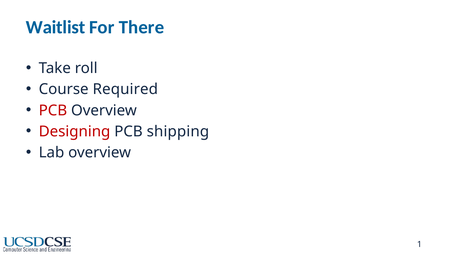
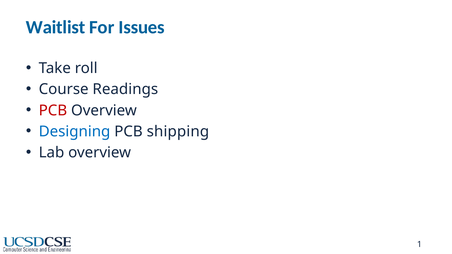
There: There -> Issues (142, 27)
Required: Required -> Readings (125, 89)
Designing colour: red -> blue (75, 132)
